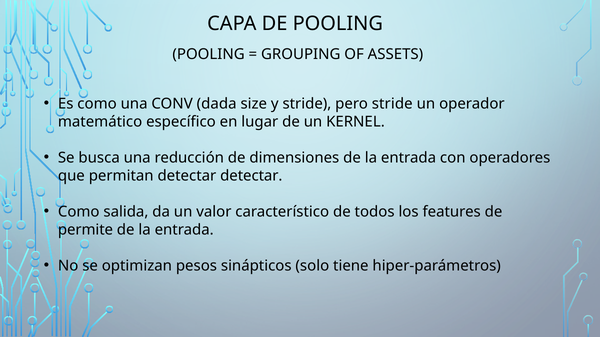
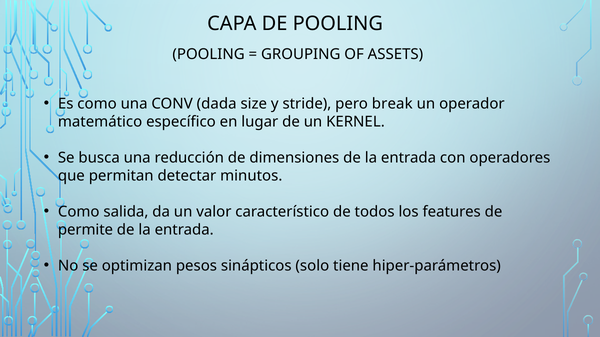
pero stride: stride -> break (392, 104)
detectar detectar: detectar -> minutos (251, 176)
